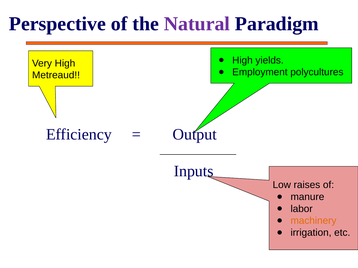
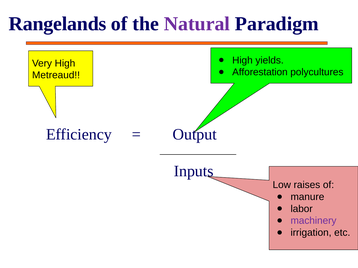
Perspective: Perspective -> Rangelands (58, 24)
Employment: Employment -> Afforestation (260, 72)
machinery colour: orange -> purple (314, 221)
